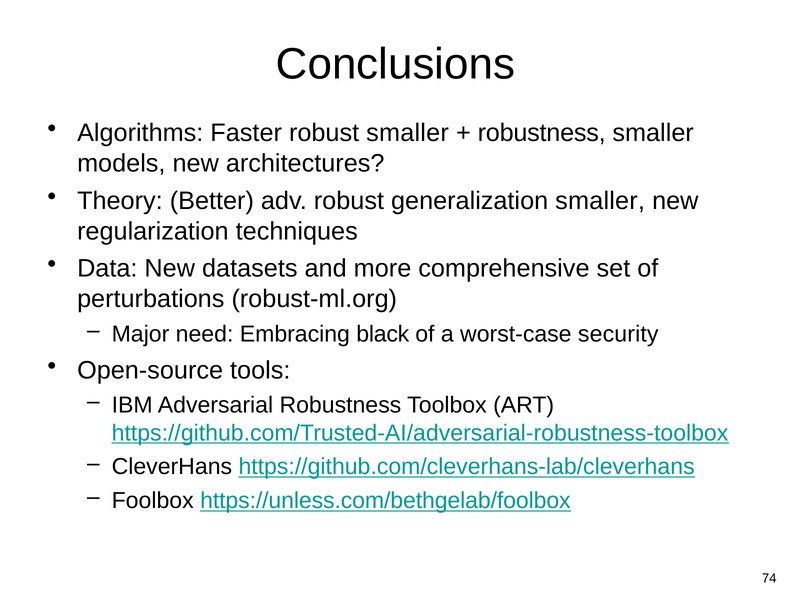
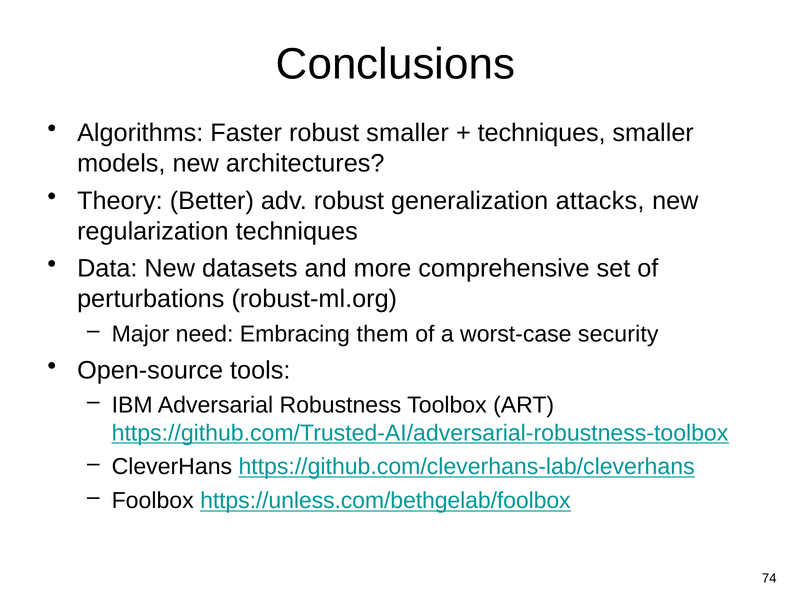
robustness: robustness -> techniques (542, 133)
generalization smaller: smaller -> attacks (600, 201)
black: black -> them (383, 334)
